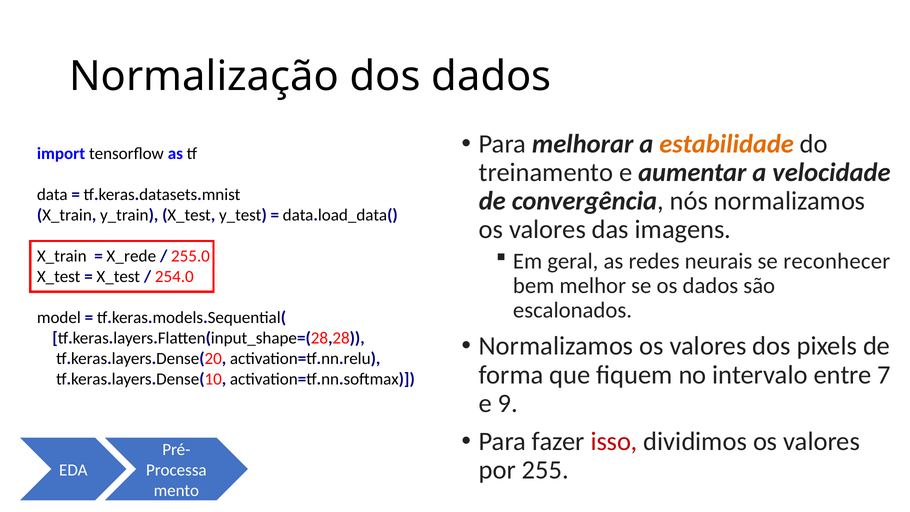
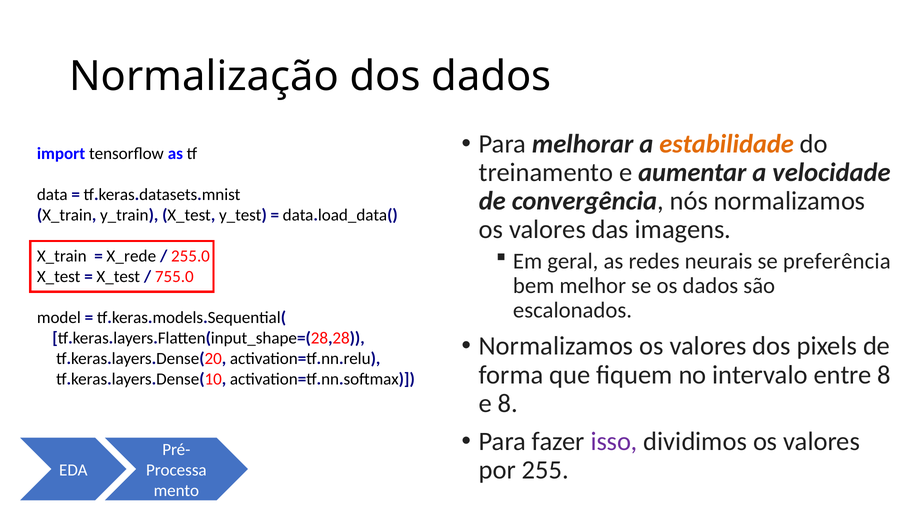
reconhecer: reconhecer -> preferência (837, 261)
254.0: 254.0 -> 755.0 (174, 277)
entre 7: 7 -> 8 (884, 375)
e 9: 9 -> 8 (508, 403)
isso colour: red -> purple (614, 441)
